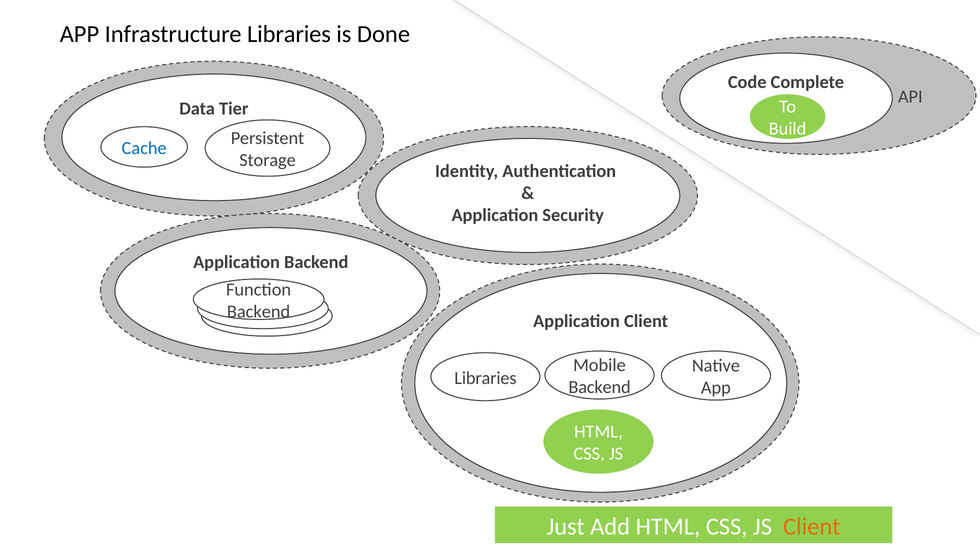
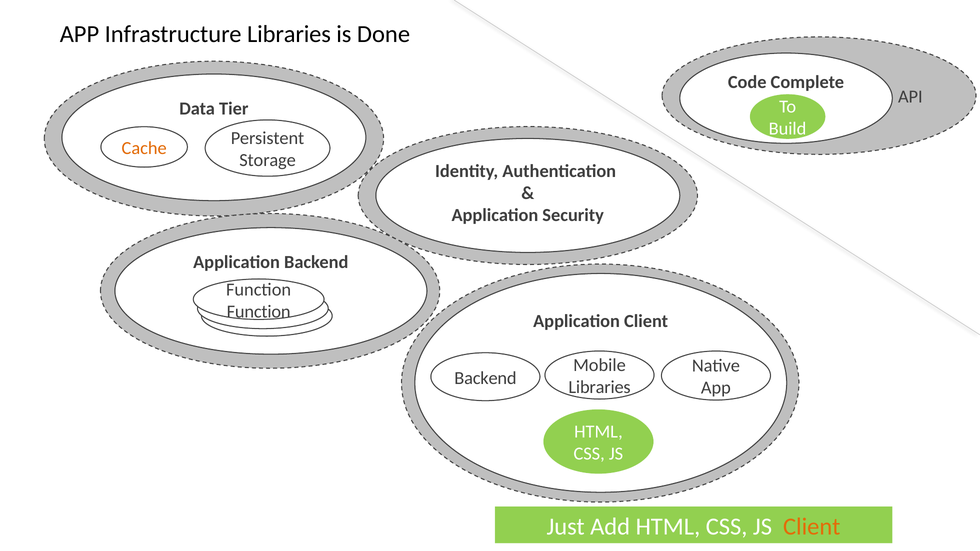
Cache colour: blue -> orange (144, 148)
Backend: Backend -> Function (259, 312)
Libraries: Libraries -> Backend (485, 378)
Backend: Backend -> Libraries (600, 388)
